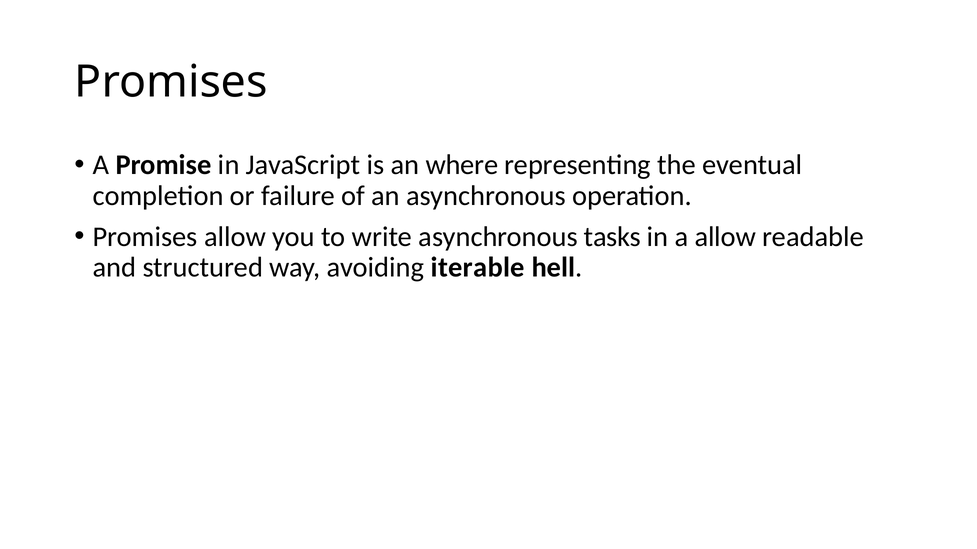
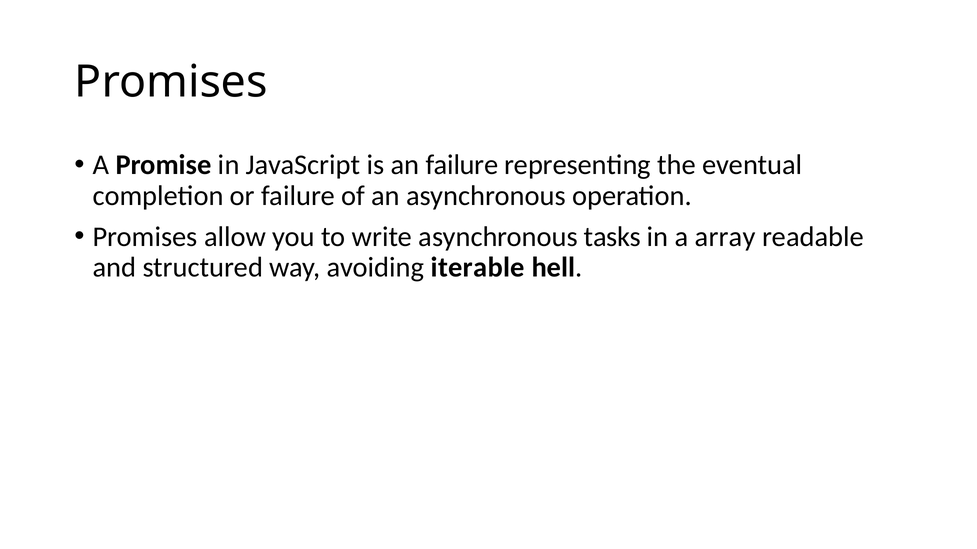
an where: where -> failure (462, 165)
a allow: allow -> array (725, 237)
